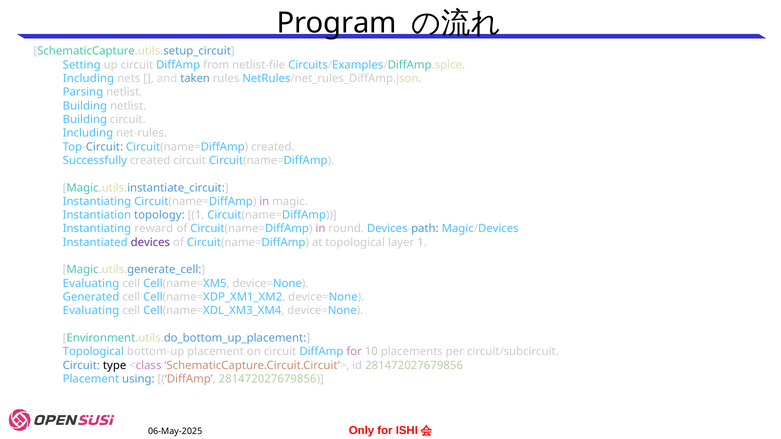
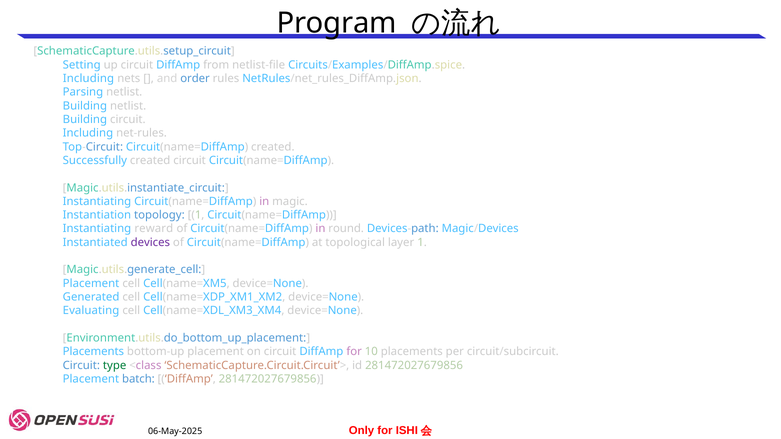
taken: taken -> order (195, 78)
Evaluating: Evaluating -> Placement (91, 284)
Topological: Topological -> Placements (93, 352)
type colour: black -> green (115, 366)
using: using -> batch (138, 379)
